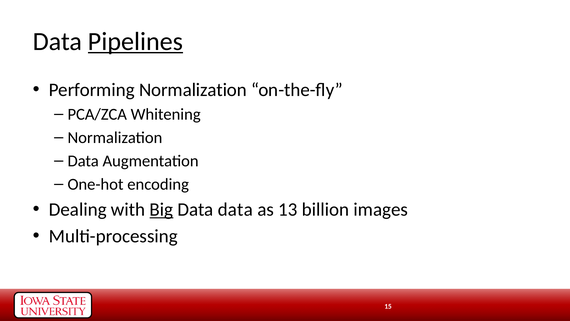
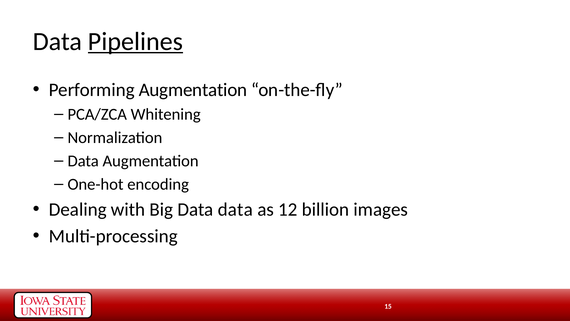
Performing Normalization: Normalization -> Augmentation (193, 90)
Big underline: present -> none (161, 209)
13: 13 -> 12 (288, 209)
